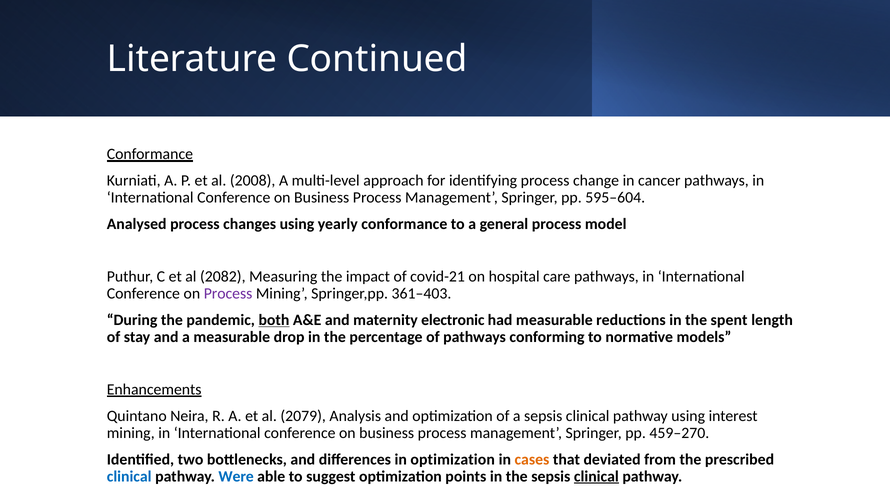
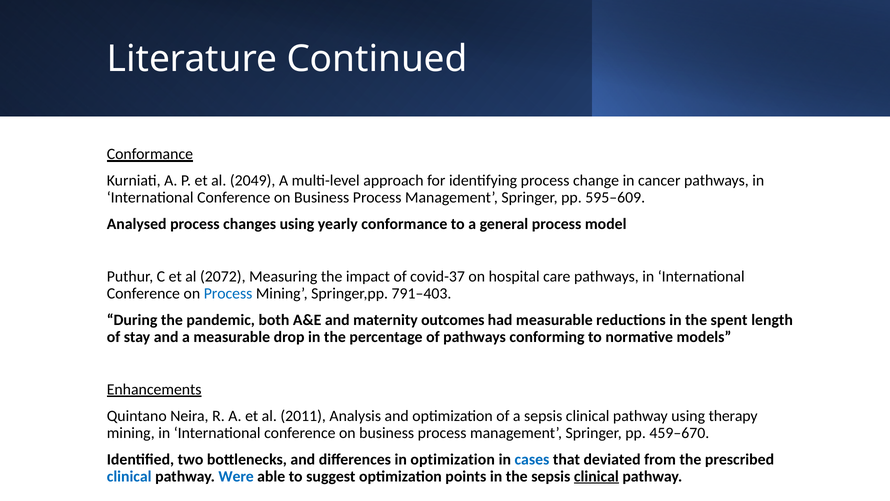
2008: 2008 -> 2049 (253, 180)
595–604: 595–604 -> 595–609 (615, 197)
2082: 2082 -> 2072 (223, 276)
covid-21: covid-21 -> covid-37 (438, 276)
Process colour: purple -> blue (228, 293)
361–403: 361–403 -> 791–403 (421, 293)
both underline: present -> none (274, 320)
electronic: electronic -> outcomes (453, 320)
2079: 2079 -> 2011 (303, 416)
interest: interest -> therapy (733, 416)
459–270: 459–270 -> 459–670 (679, 433)
cases colour: orange -> blue (532, 459)
